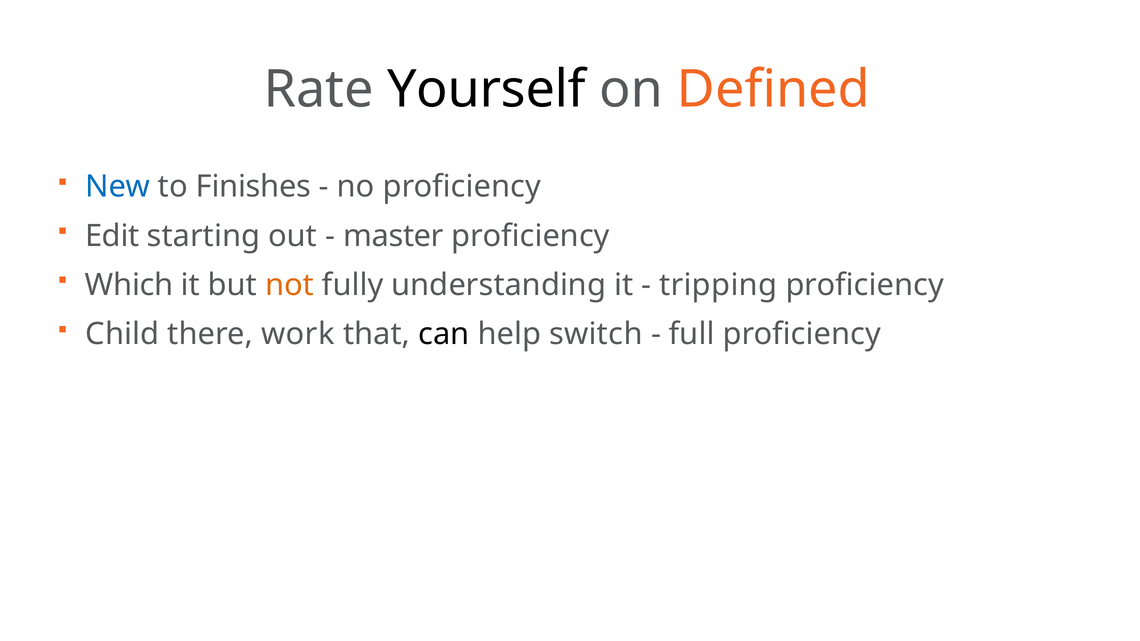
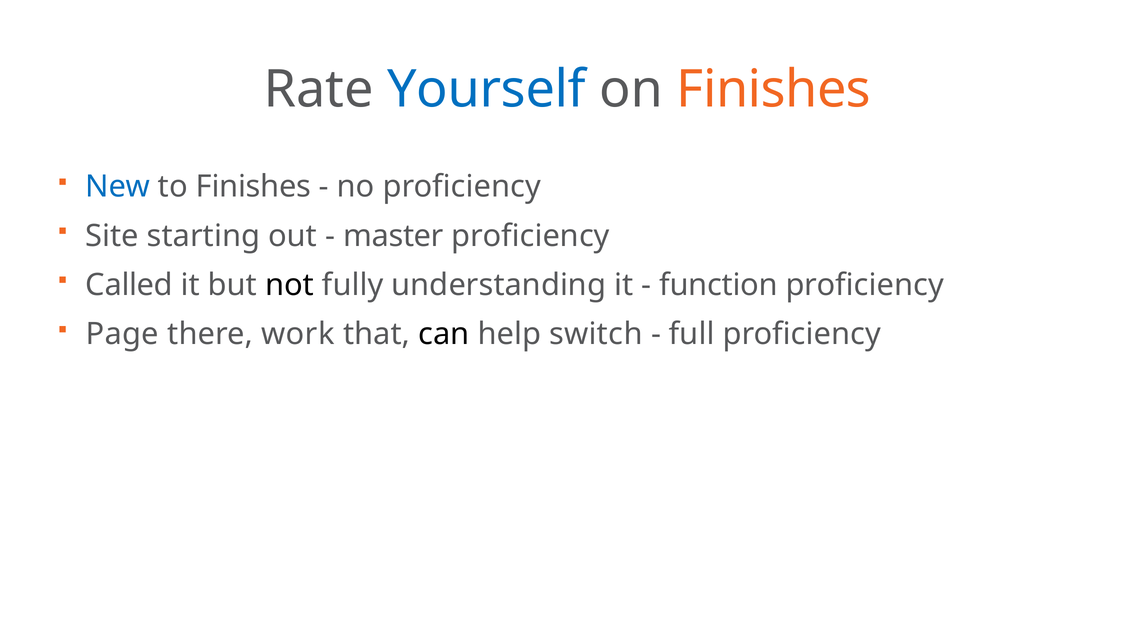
Yourself colour: black -> blue (487, 90)
on Defined: Defined -> Finishes (774, 90)
Edit: Edit -> Site (112, 236)
Which: Which -> Called (129, 285)
not colour: orange -> black (289, 285)
tripping: tripping -> function (718, 285)
Child: Child -> Page (122, 334)
